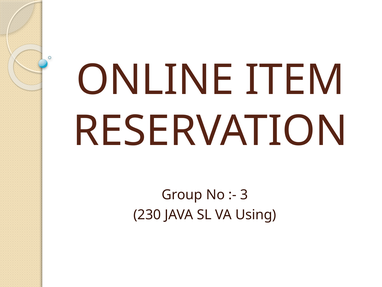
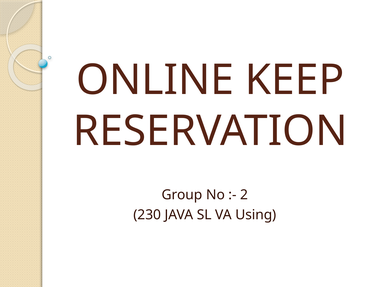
ITEM: ITEM -> KEEP (295, 80)
3: 3 -> 2 (244, 195)
